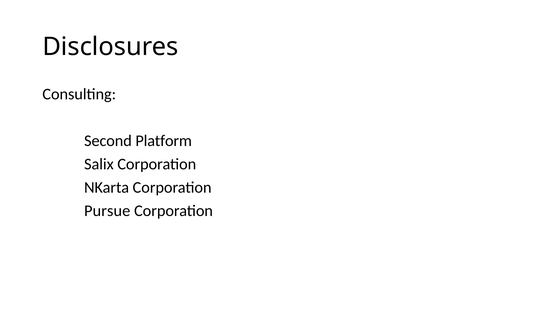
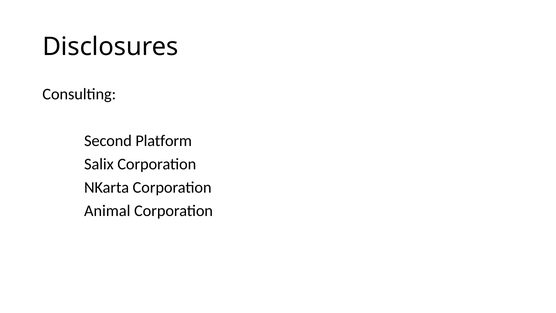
Pursue: Pursue -> Animal (107, 211)
